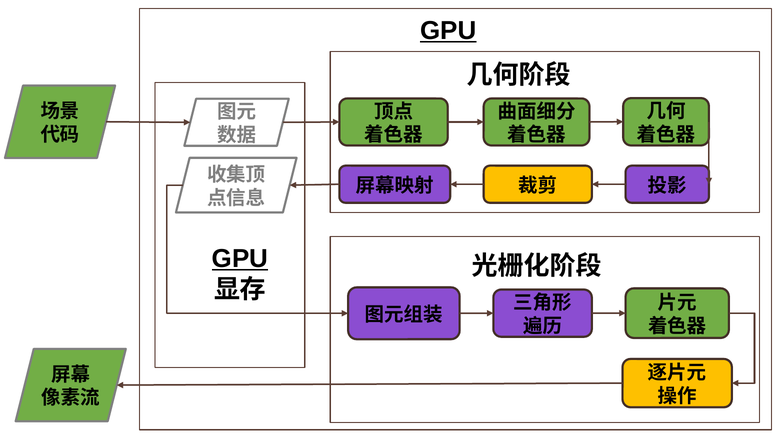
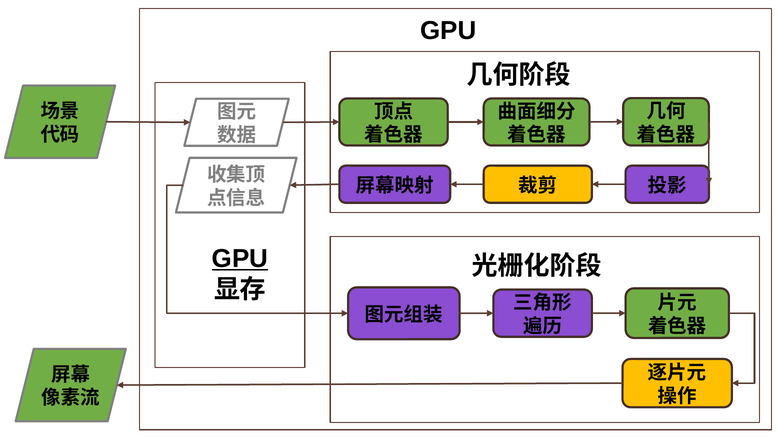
GPU underline: present -> none (448, 31)
